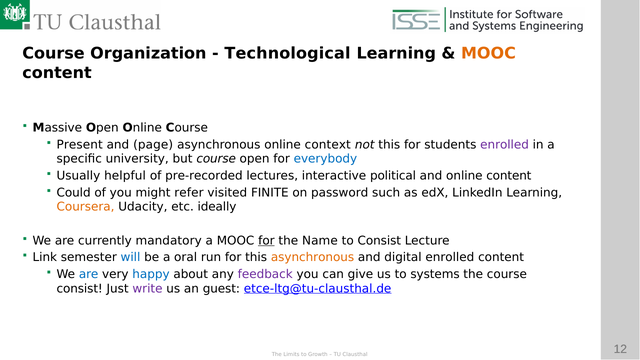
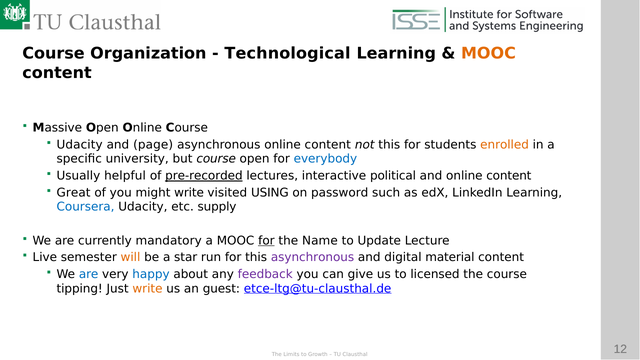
Present: Present -> Udacity (80, 145)
asynchronous online context: context -> content (328, 145)
enrolled colour: purple -> orange (505, 145)
pre-recorded underline: none -> present (204, 176)
Could: Could -> Great (74, 193)
might refer: refer -> write (189, 193)
FINITE: FINITE -> USING (270, 193)
Coursera colour: orange -> blue (86, 207)
ideally: ideally -> supply (217, 207)
to Consist: Consist -> Update (379, 241)
Link: Link -> Live (45, 257)
will colour: blue -> orange (130, 257)
oral: oral -> star (186, 257)
asynchronous colour: orange -> purple (313, 257)
digital enrolled: enrolled -> material (450, 257)
systems: systems -> licensed (435, 274)
consist: consist -> tipping (80, 289)
write colour: purple -> orange (147, 289)
